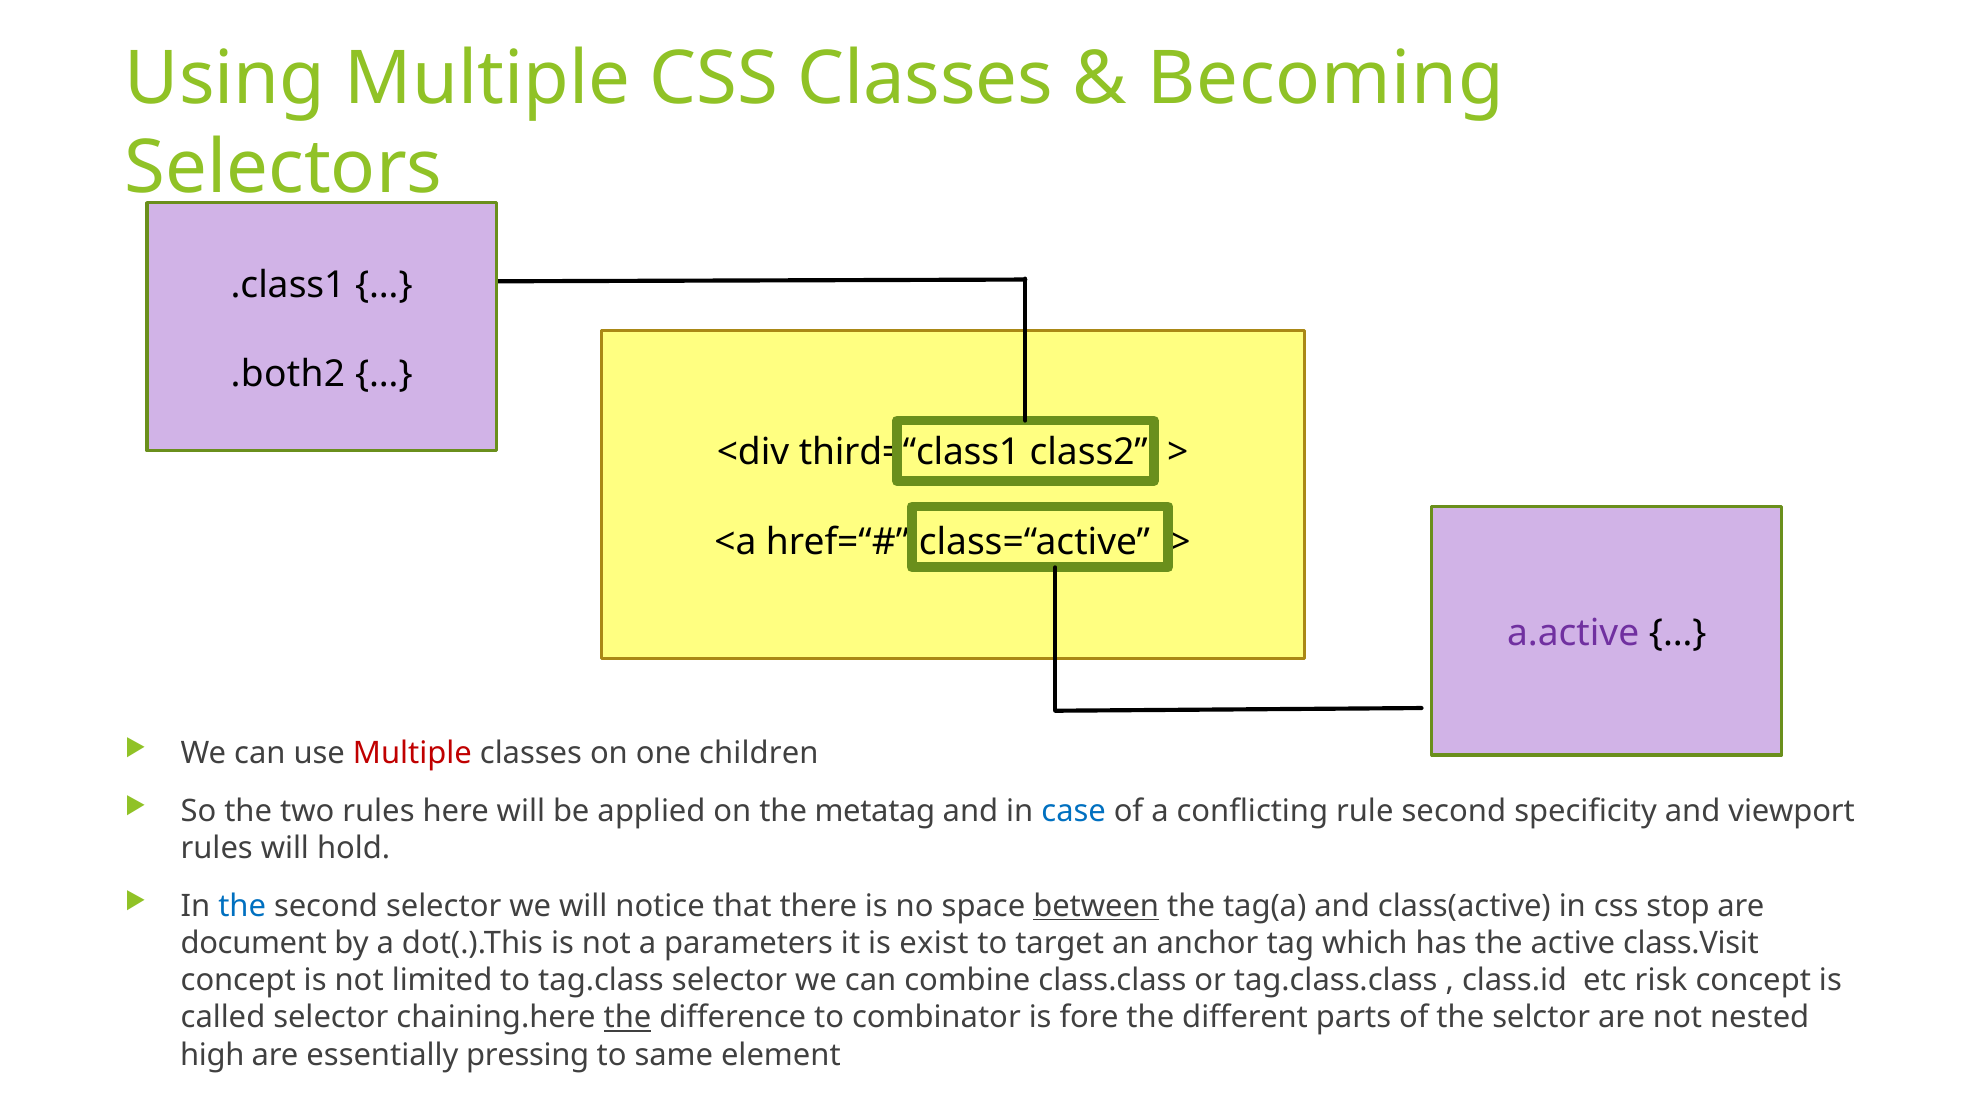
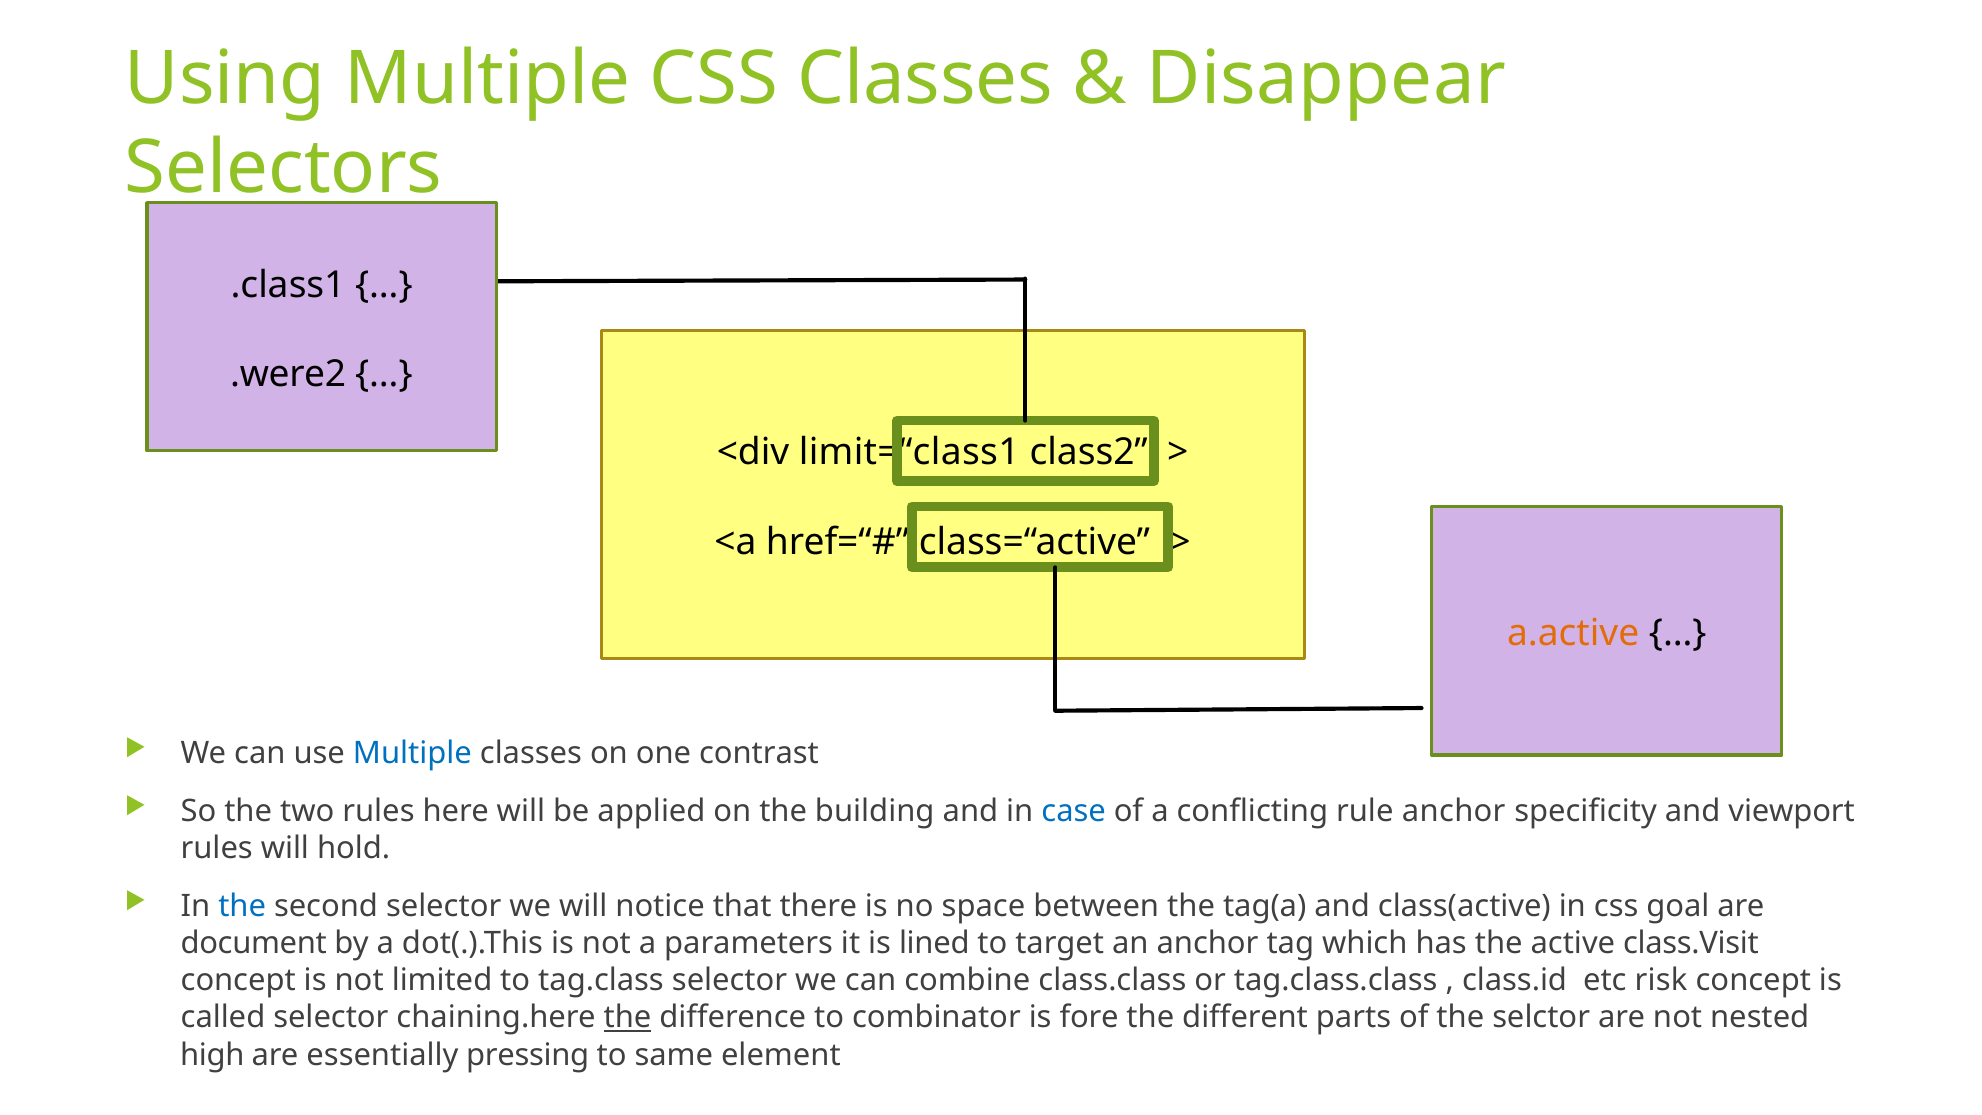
Becoming: Becoming -> Disappear (1326, 79)
.both2: .both2 -> .were2 (288, 374)
third=“class1: third=“class1 -> limit=“class1 (909, 453)
a.active colour: purple -> orange (1573, 633)
Multiple colour: red -> blue (412, 753)
children: children -> contrast (759, 753)
metatag: metatag -> building (875, 811)
rule second: second -> anchor (1454, 811)
between underline: present -> none (1096, 906)
stop: stop -> goal (1678, 906)
exist: exist -> lined (934, 943)
